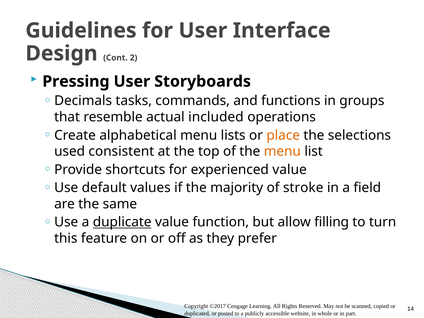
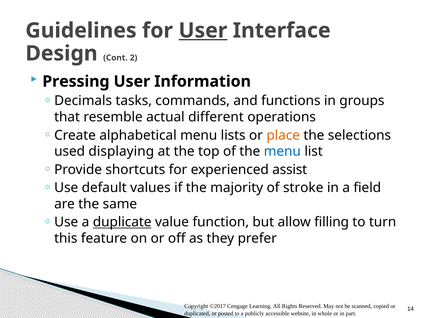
User underline: none -> present (203, 31)
Storyboards: Storyboards -> Information (203, 81)
included: included -> different (216, 117)
consistent: consistent -> displaying (121, 151)
menu colour: orange -> blue (282, 151)
experienced value: value -> assist (290, 170)
